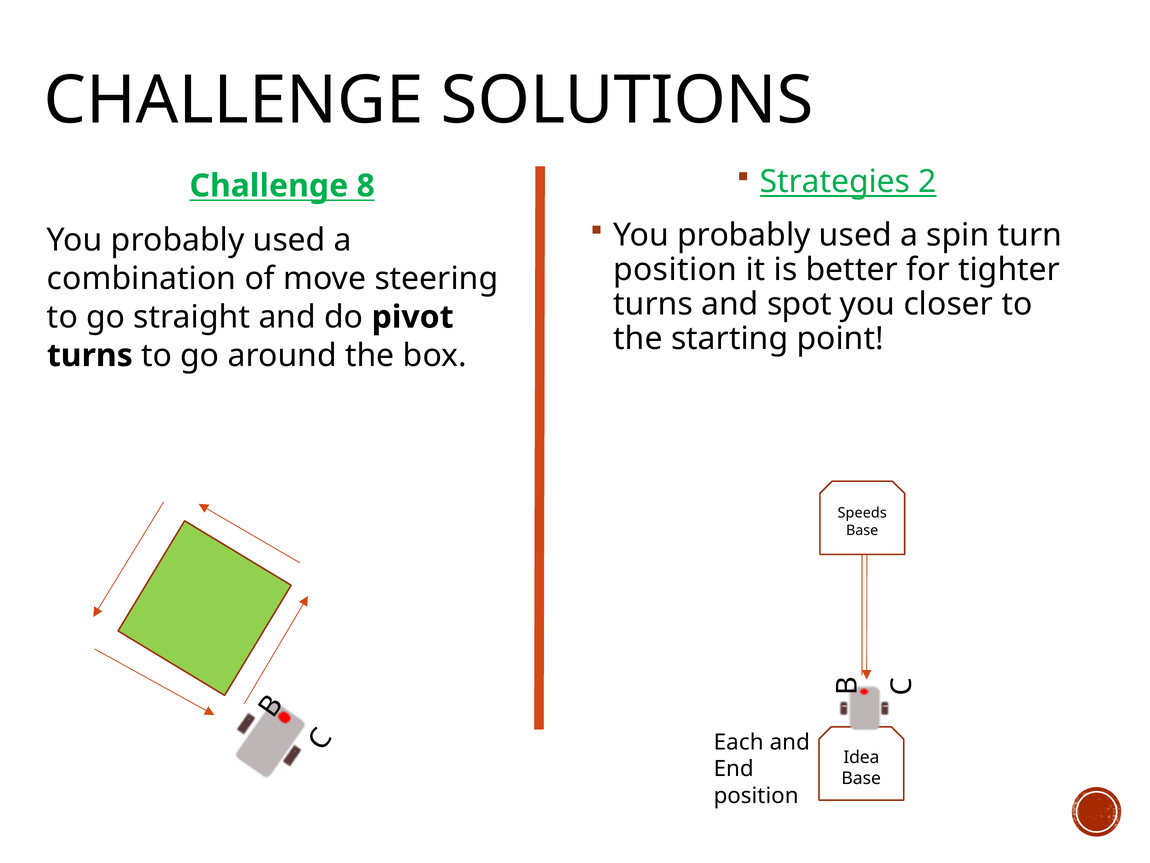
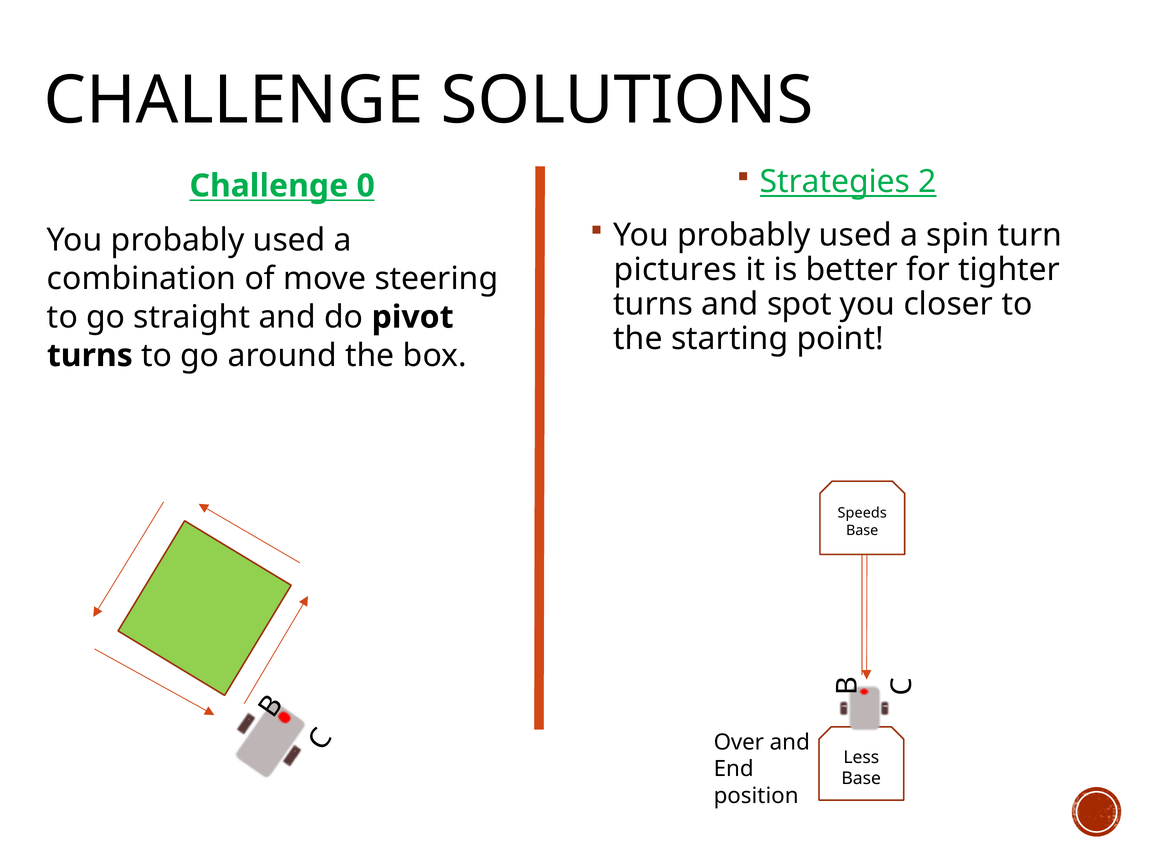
8: 8 -> 0 (366, 186)
position: position -> pictures (675, 270)
Each: Each -> Over (739, 742)
Idea: Idea -> Less (861, 757)
